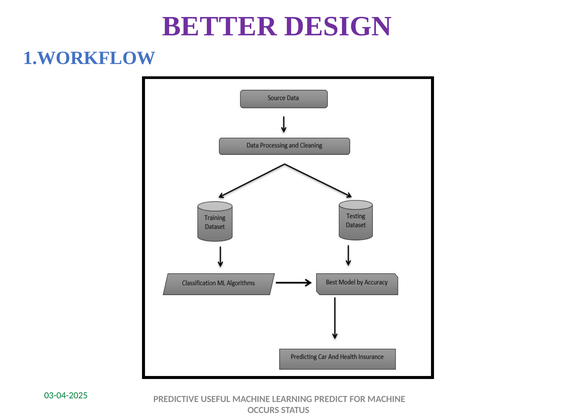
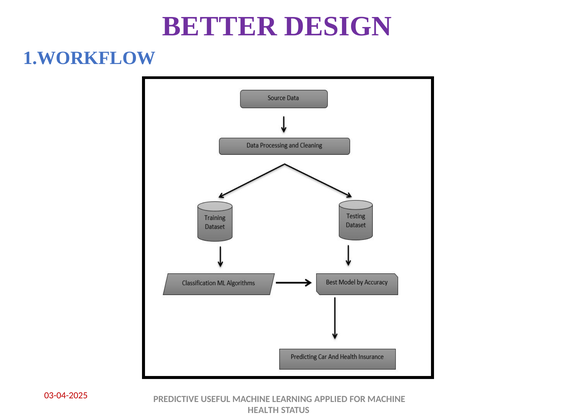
03-04-2025 colour: green -> red (66, 396)
PREDICT: PREDICT -> APPLIED (331, 400)
OCCURS: OCCURS -> HEALTH (263, 411)
